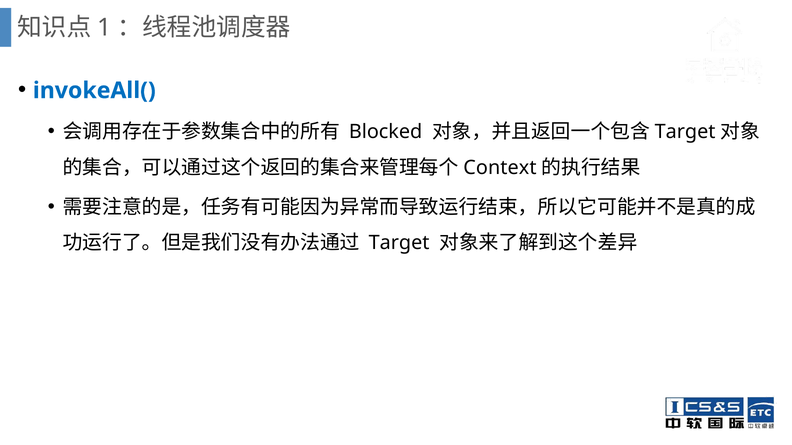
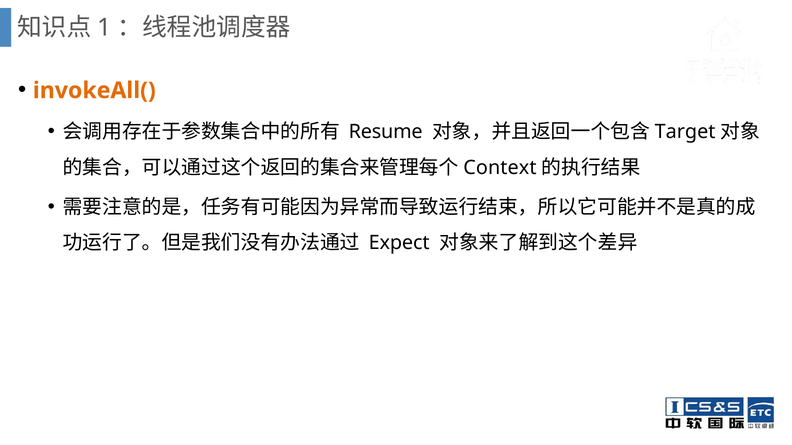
invokeAll( colour: blue -> orange (94, 91)
Blocked: Blocked -> Resume (386, 132)
Target: Target -> Expect (399, 243)
